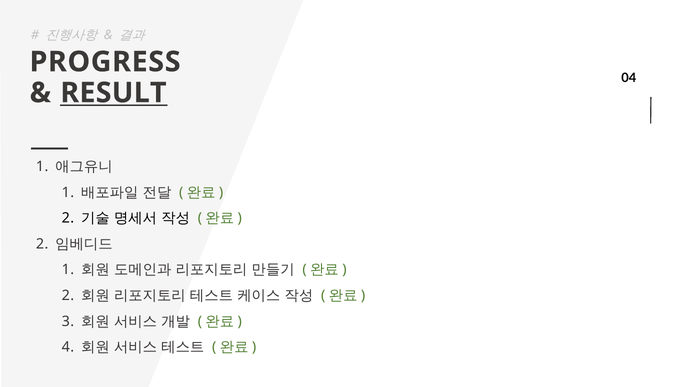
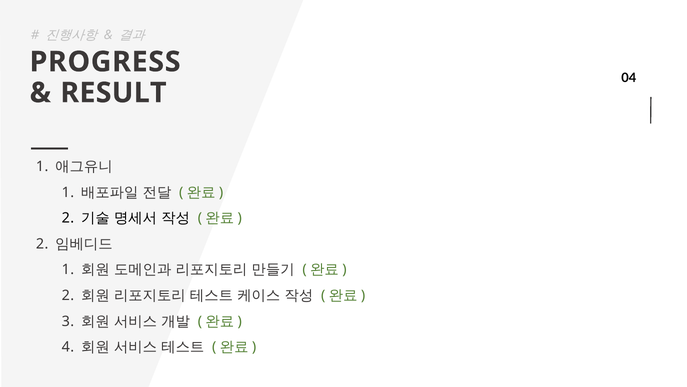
RESULT underline: present -> none (113, 93)
